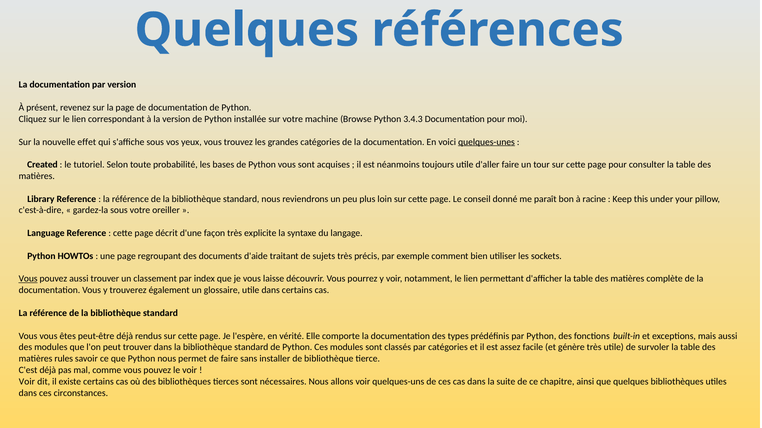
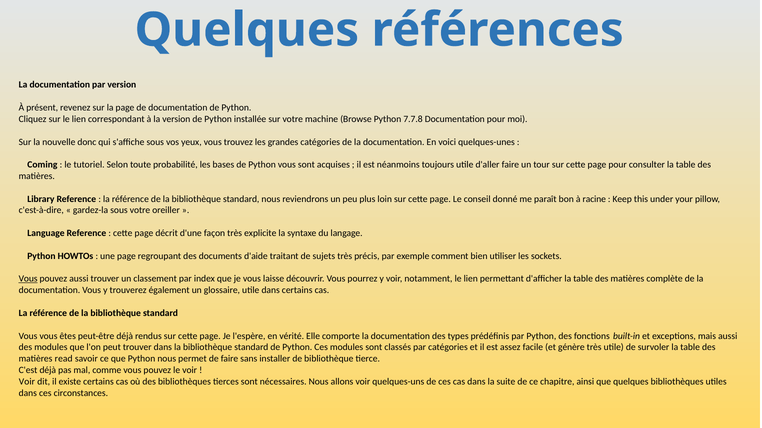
3.4.3: 3.4.3 -> 7.7.8 (413, 119)
effet: effet -> donc (87, 142)
quelques-unes underline: present -> none (487, 142)
Created: Created -> Coming (42, 165)
rules: rules -> read (64, 359)
